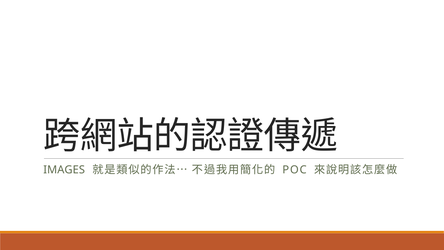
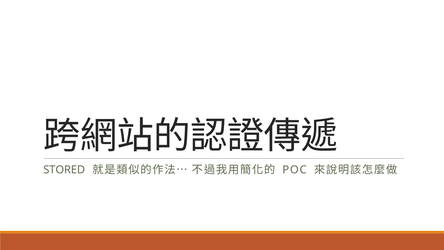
IMAGES: IMAGES -> STORED (64, 170)
